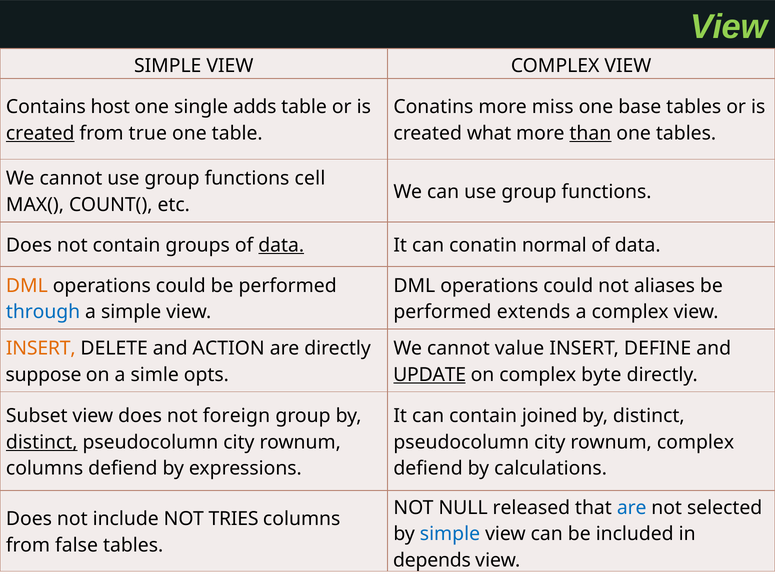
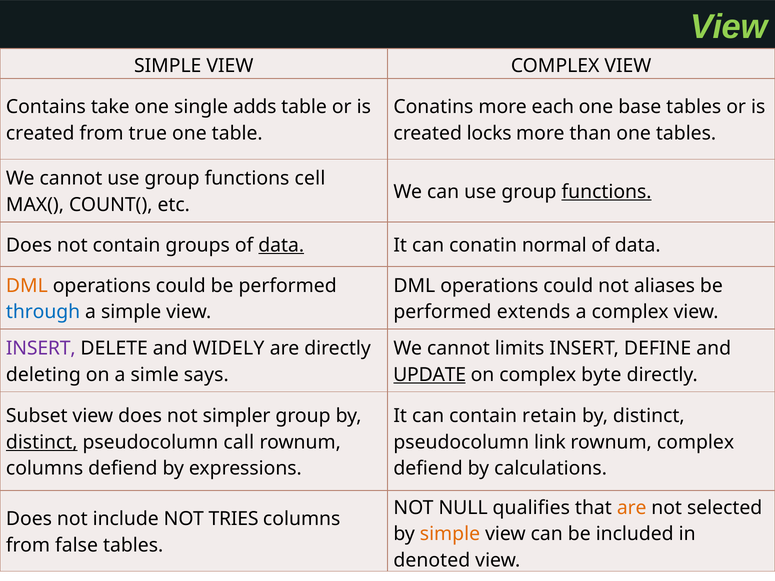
host: host -> take (110, 107)
miss: miss -> each (553, 107)
created underline: present -> none (40, 133)
what: what -> locks (489, 133)
than underline: present -> none (590, 133)
functions underline: none -> present (607, 192)
INSERT colour: orange -> purple (41, 348)
ACTION: ACTION -> WIDELY (229, 348)
value: value -> limits (520, 348)
suppose: suppose -> deleting (43, 375)
opts: opts -> says (206, 375)
foreign: foreign -> simpler (237, 416)
joined: joined -> retain (549, 416)
city: city -> call (239, 442)
city: city -> link (550, 442)
released: released -> qualifies (531, 508)
are colour: blue -> orange (632, 508)
simple colour: blue -> orange (450, 534)
depends: depends -> denoted (432, 561)
